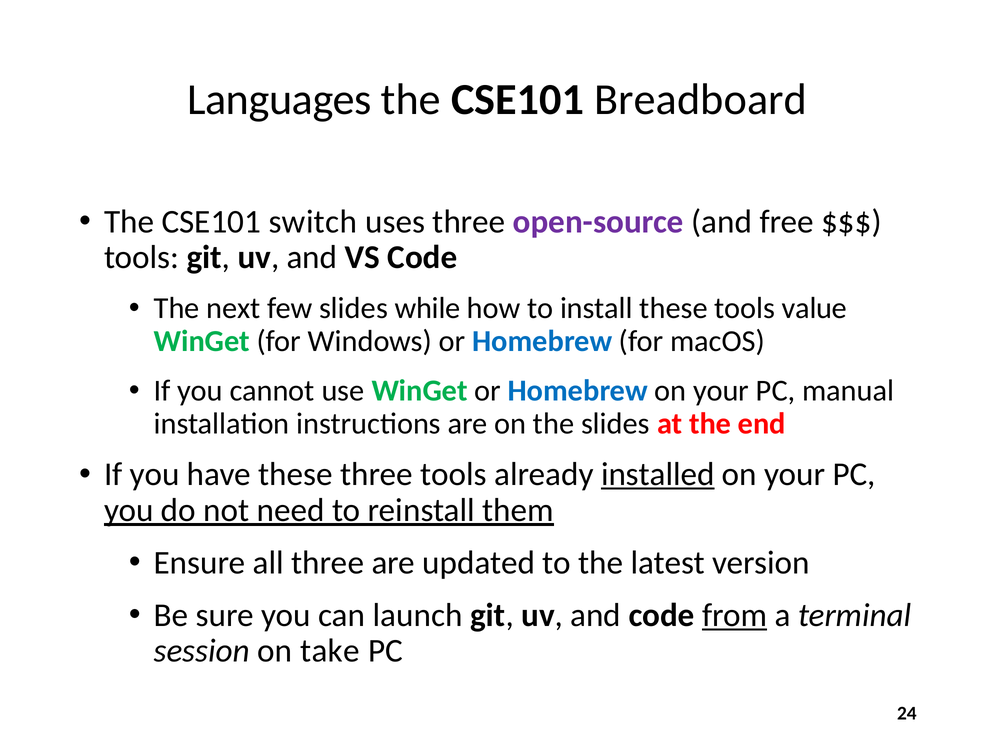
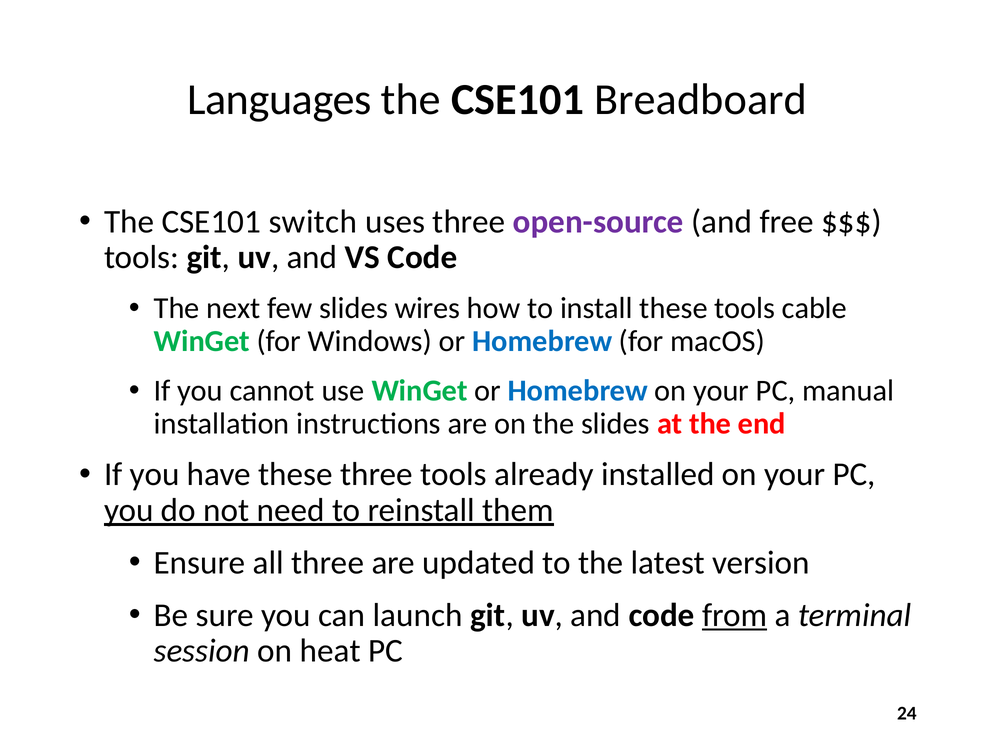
while: while -> wires (427, 308)
value: value -> cable (814, 308)
installed underline: present -> none (658, 474)
take: take -> heat (330, 650)
